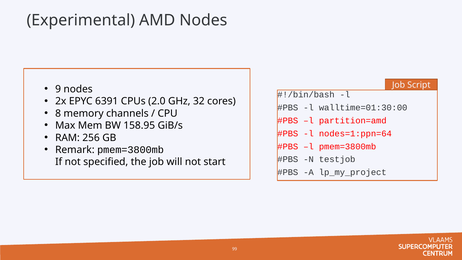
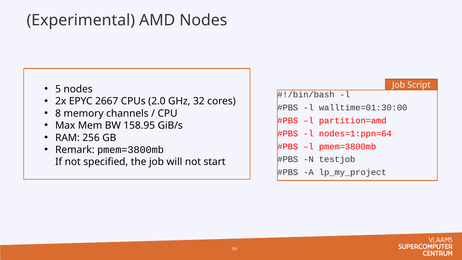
9: 9 -> 5 (58, 89)
6391: 6391 -> 2667 (107, 101)
